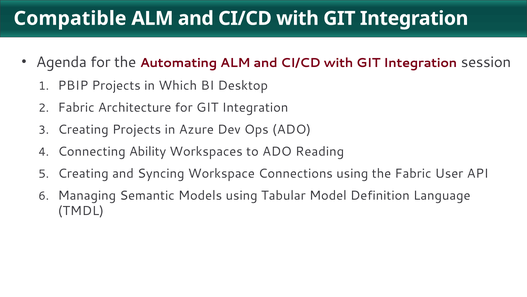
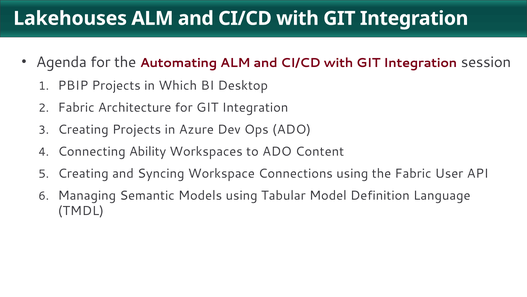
Compatible: Compatible -> Lakehouses (70, 18)
Reading: Reading -> Content (320, 151)
